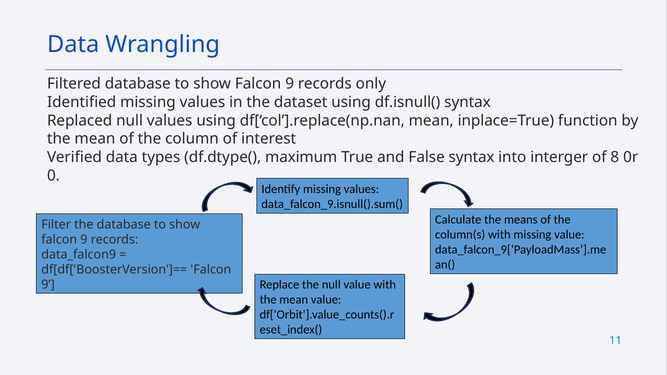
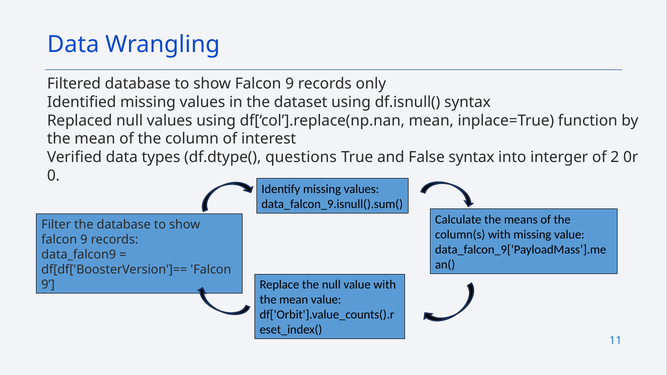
maximum: maximum -> questions (301, 157)
8: 8 -> 2 (615, 157)
